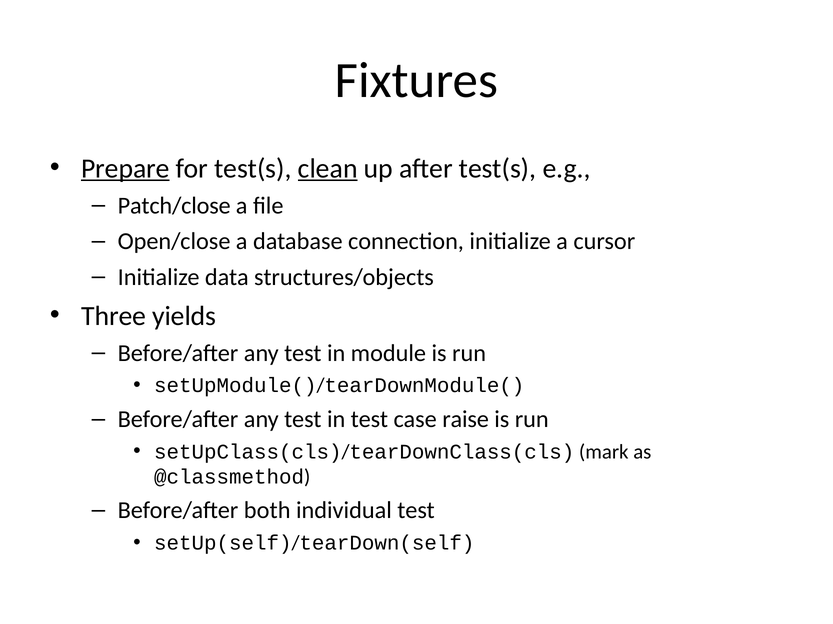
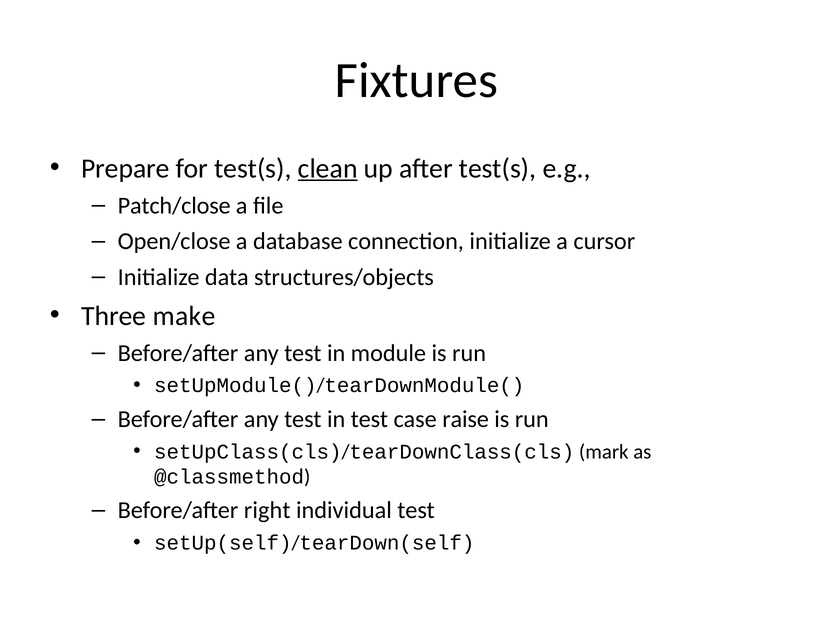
Prepare underline: present -> none (125, 169)
yields: yields -> make (184, 316)
both: both -> right (267, 511)
